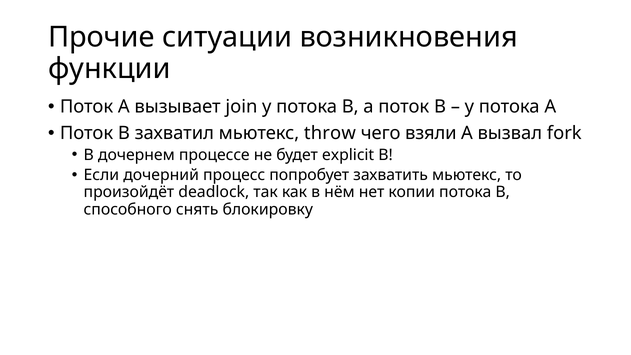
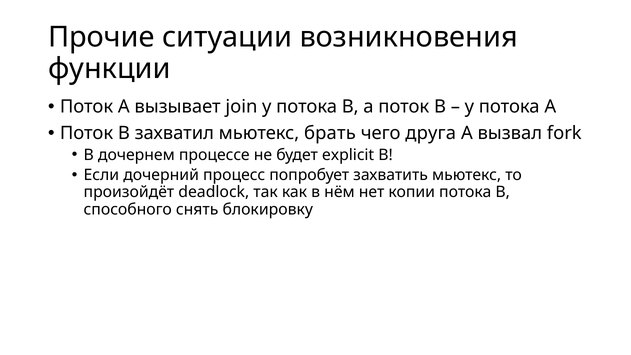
throw: throw -> брать (330, 133)
взяли: взяли -> друга (431, 133)
